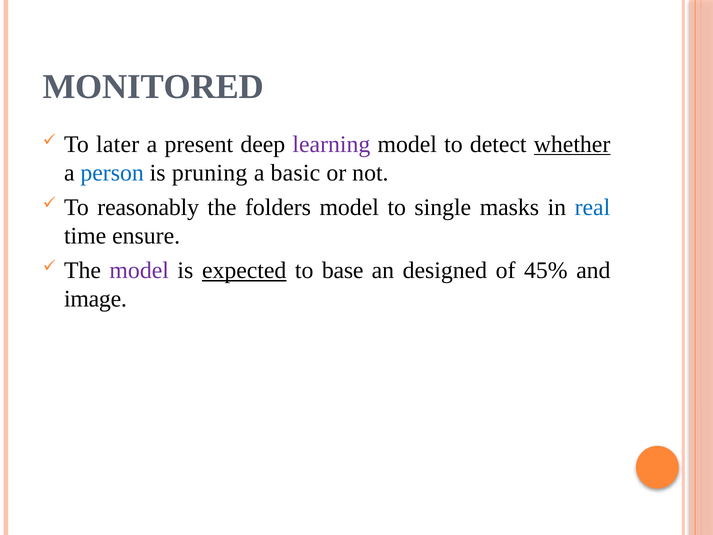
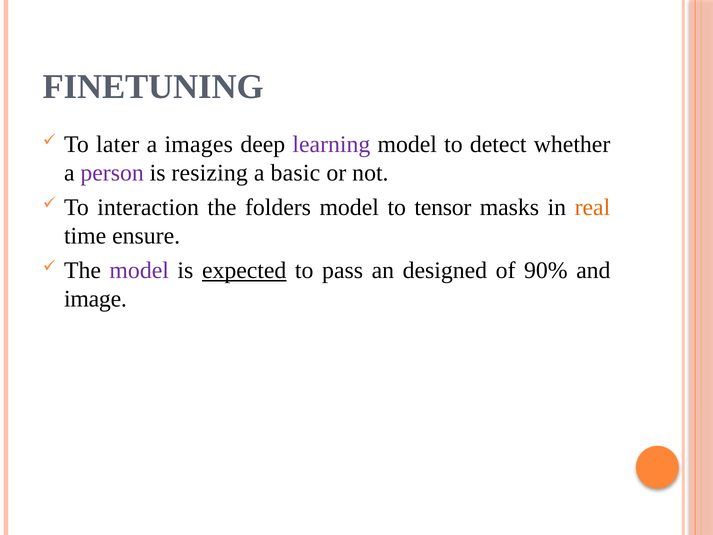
MONITORED: MONITORED -> FINETUNING (153, 87)
present: present -> images (199, 144)
whether underline: present -> none (572, 144)
person colour: blue -> purple (112, 173)
pruning: pruning -> resizing (210, 173)
reasonably: reasonably -> interaction (148, 207)
single: single -> tensor (443, 207)
real colour: blue -> orange (592, 207)
base: base -> pass (343, 270)
45%: 45% -> 90% (546, 270)
